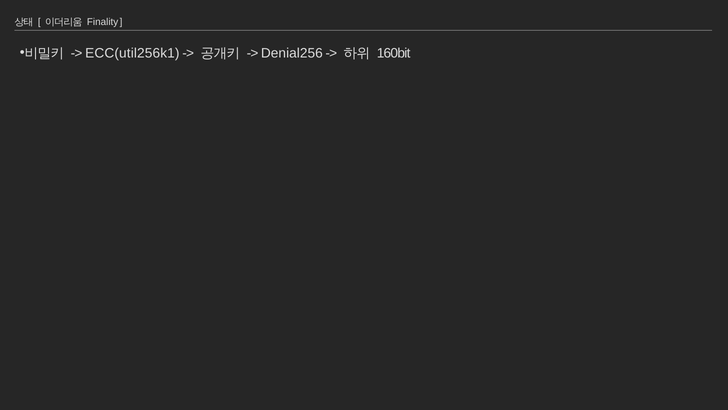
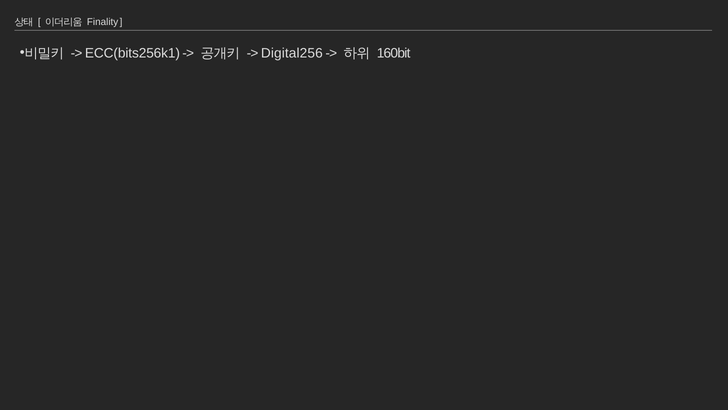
ECC(util256k1: ECC(util256k1 -> ECC(bits256k1 (132, 53)
Denial256: Denial256 -> Digital256 (292, 53)
